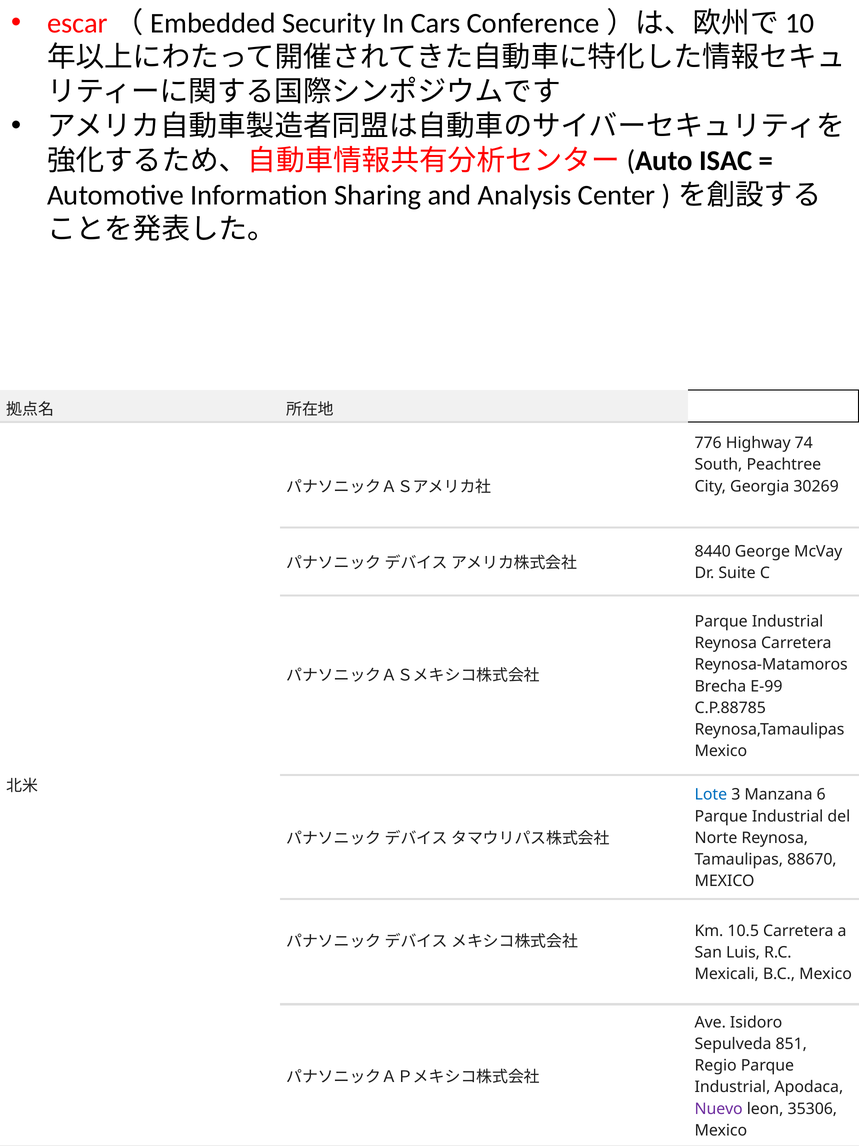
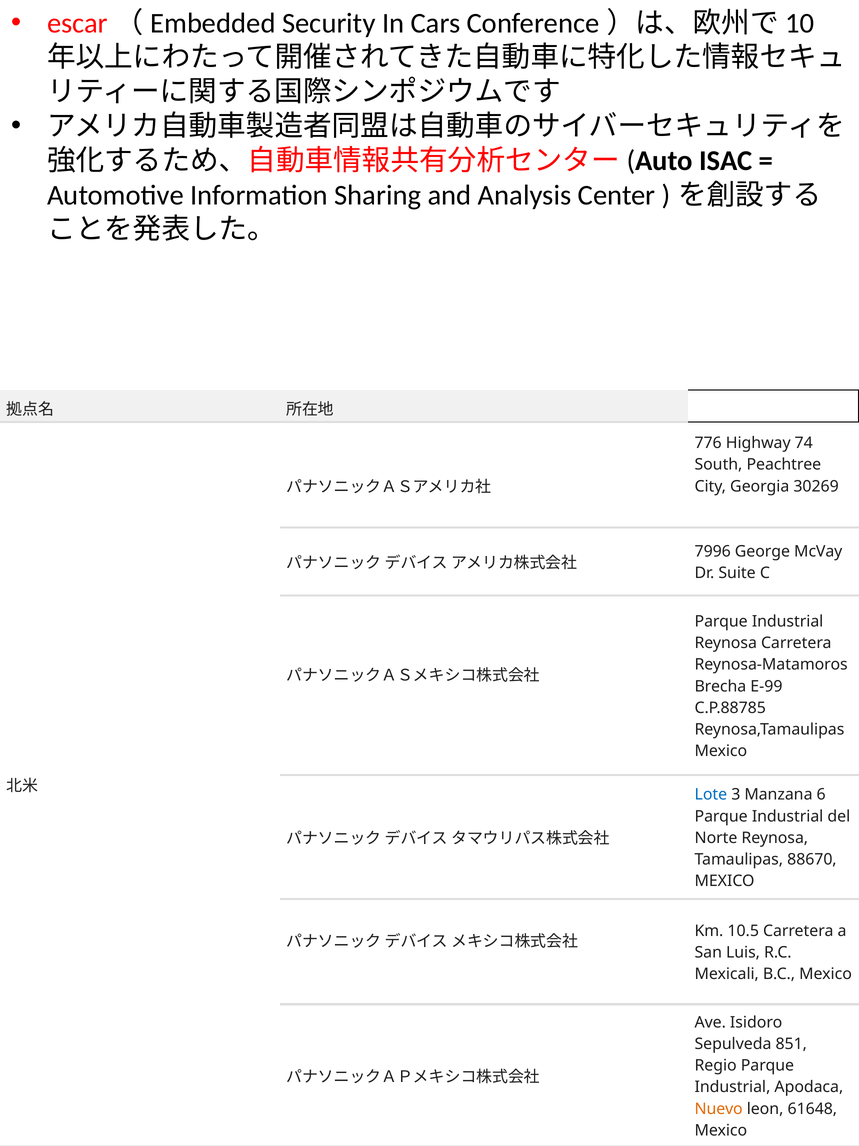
8440: 8440 -> 7996 (713, 551)
Nuevo colour: purple -> orange (719, 1108)
35306: 35306 -> 61648 (812, 1108)
